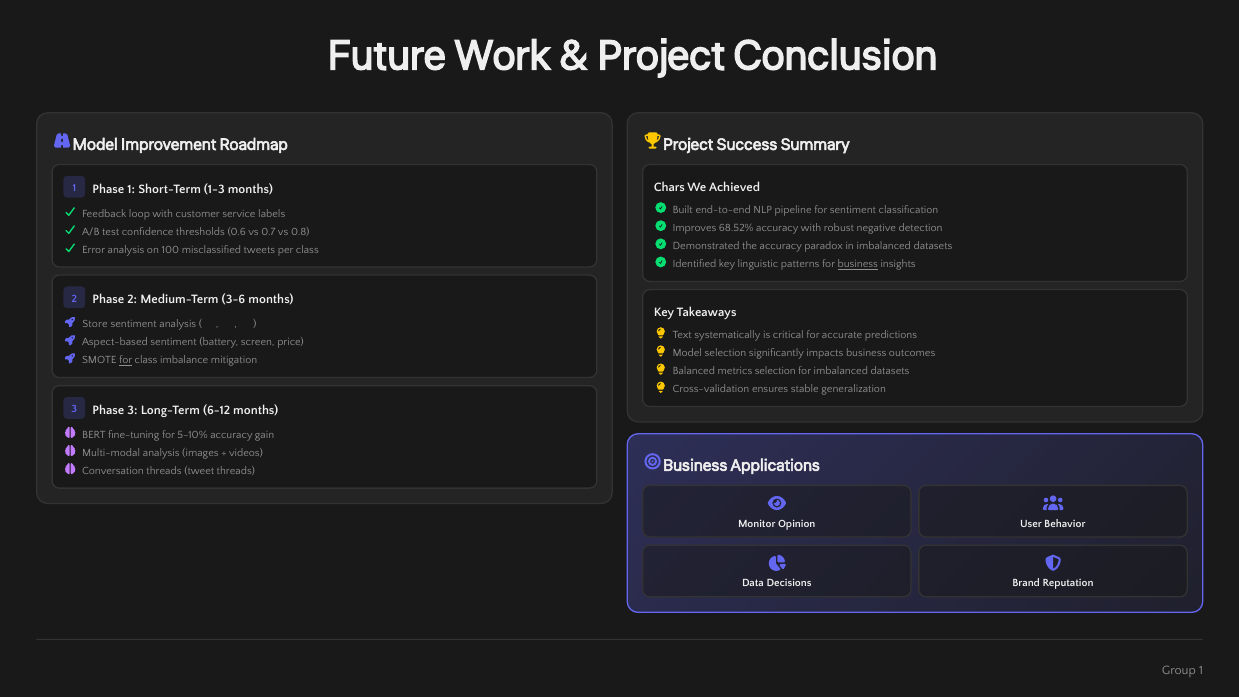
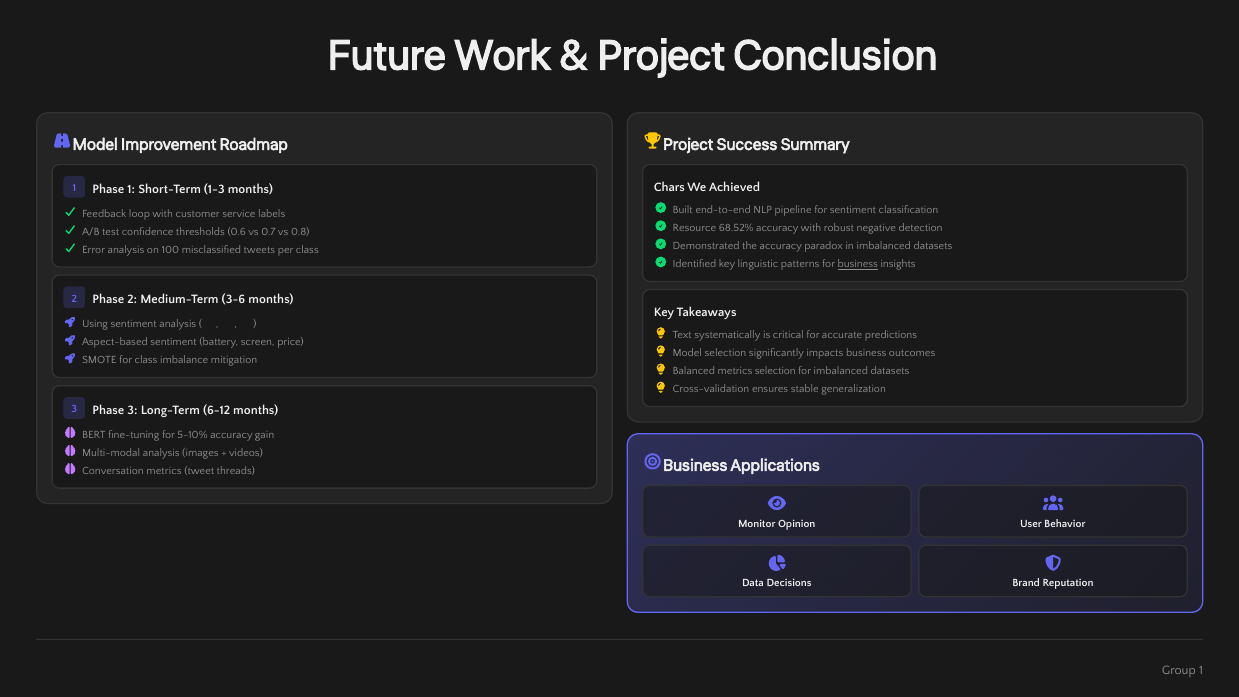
Improves: Improves -> Resource (694, 228)
Store: Store -> Using (95, 324)
for underline: present -> none (126, 360)
Conversation threads: threads -> metrics (164, 471)
